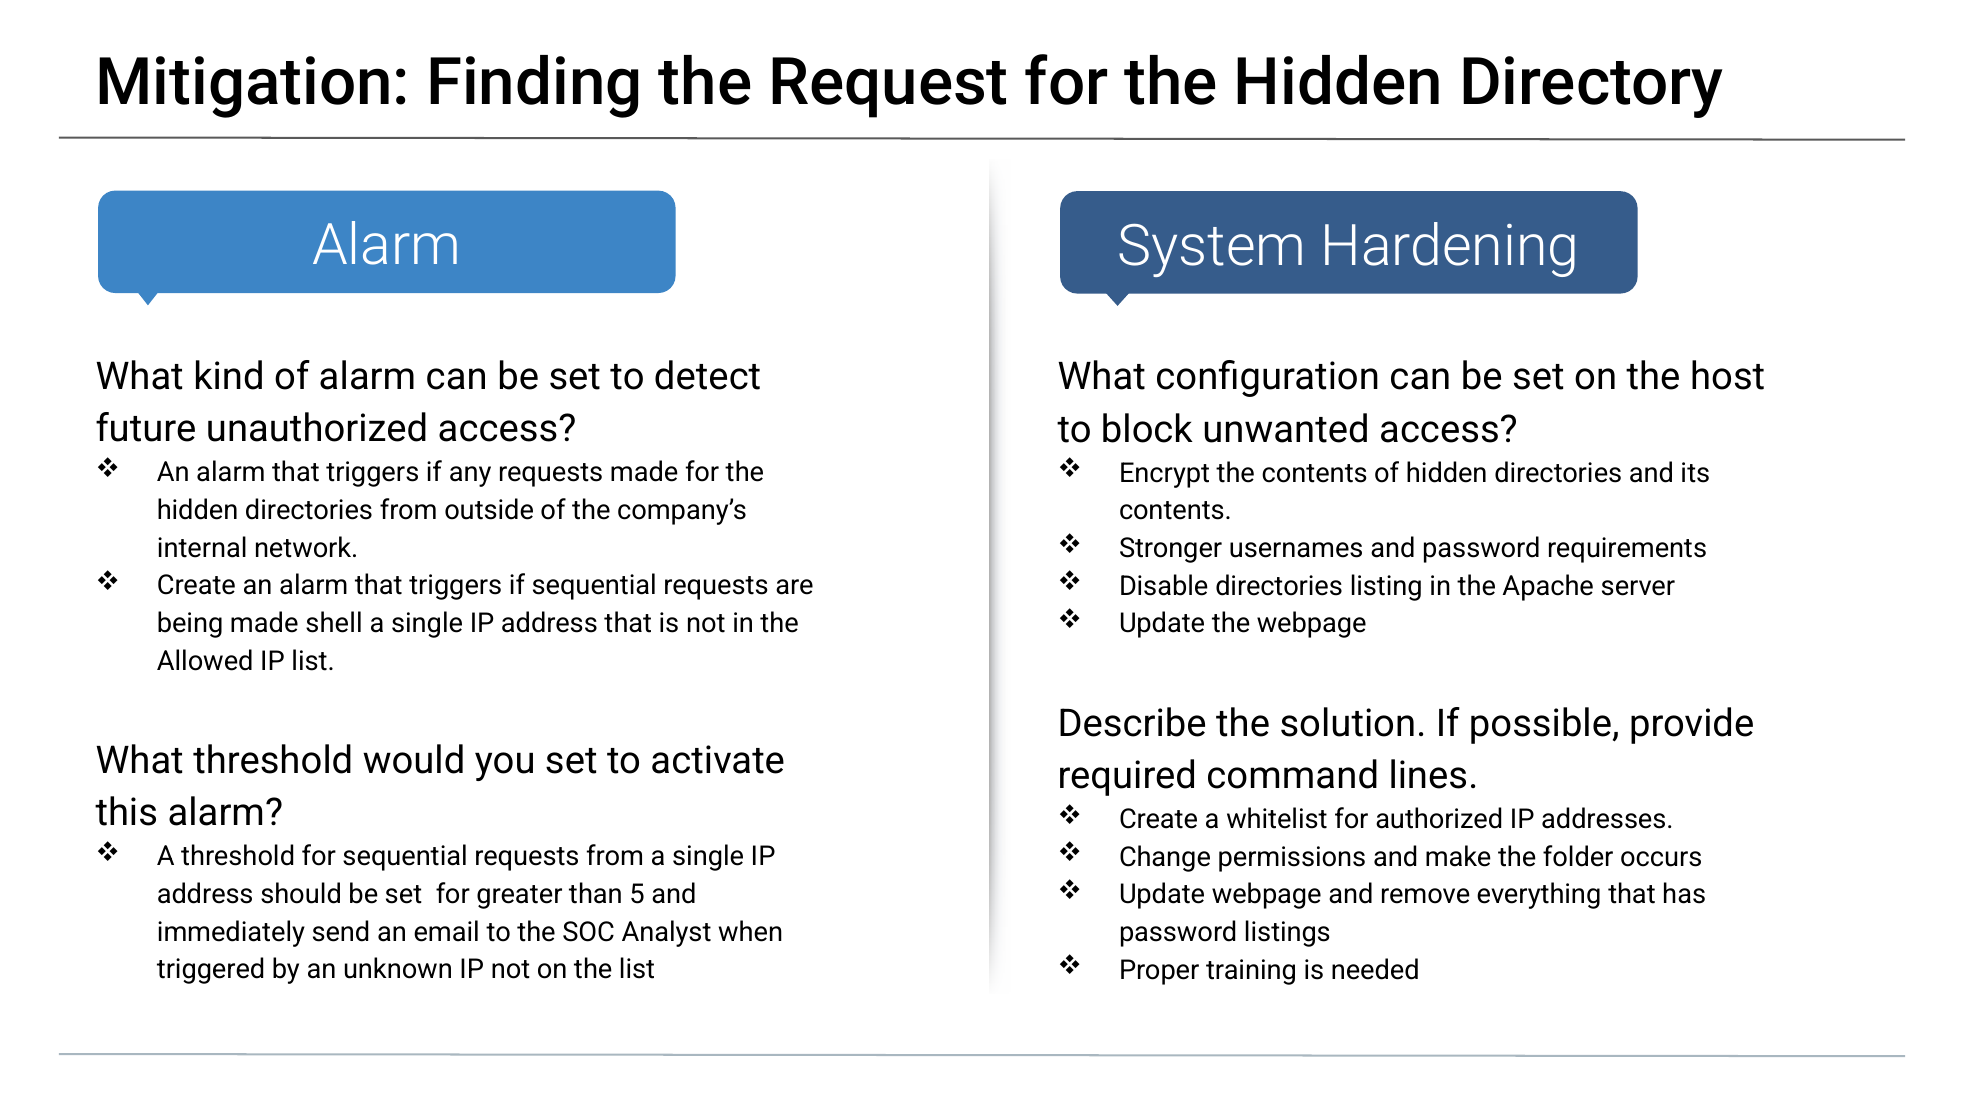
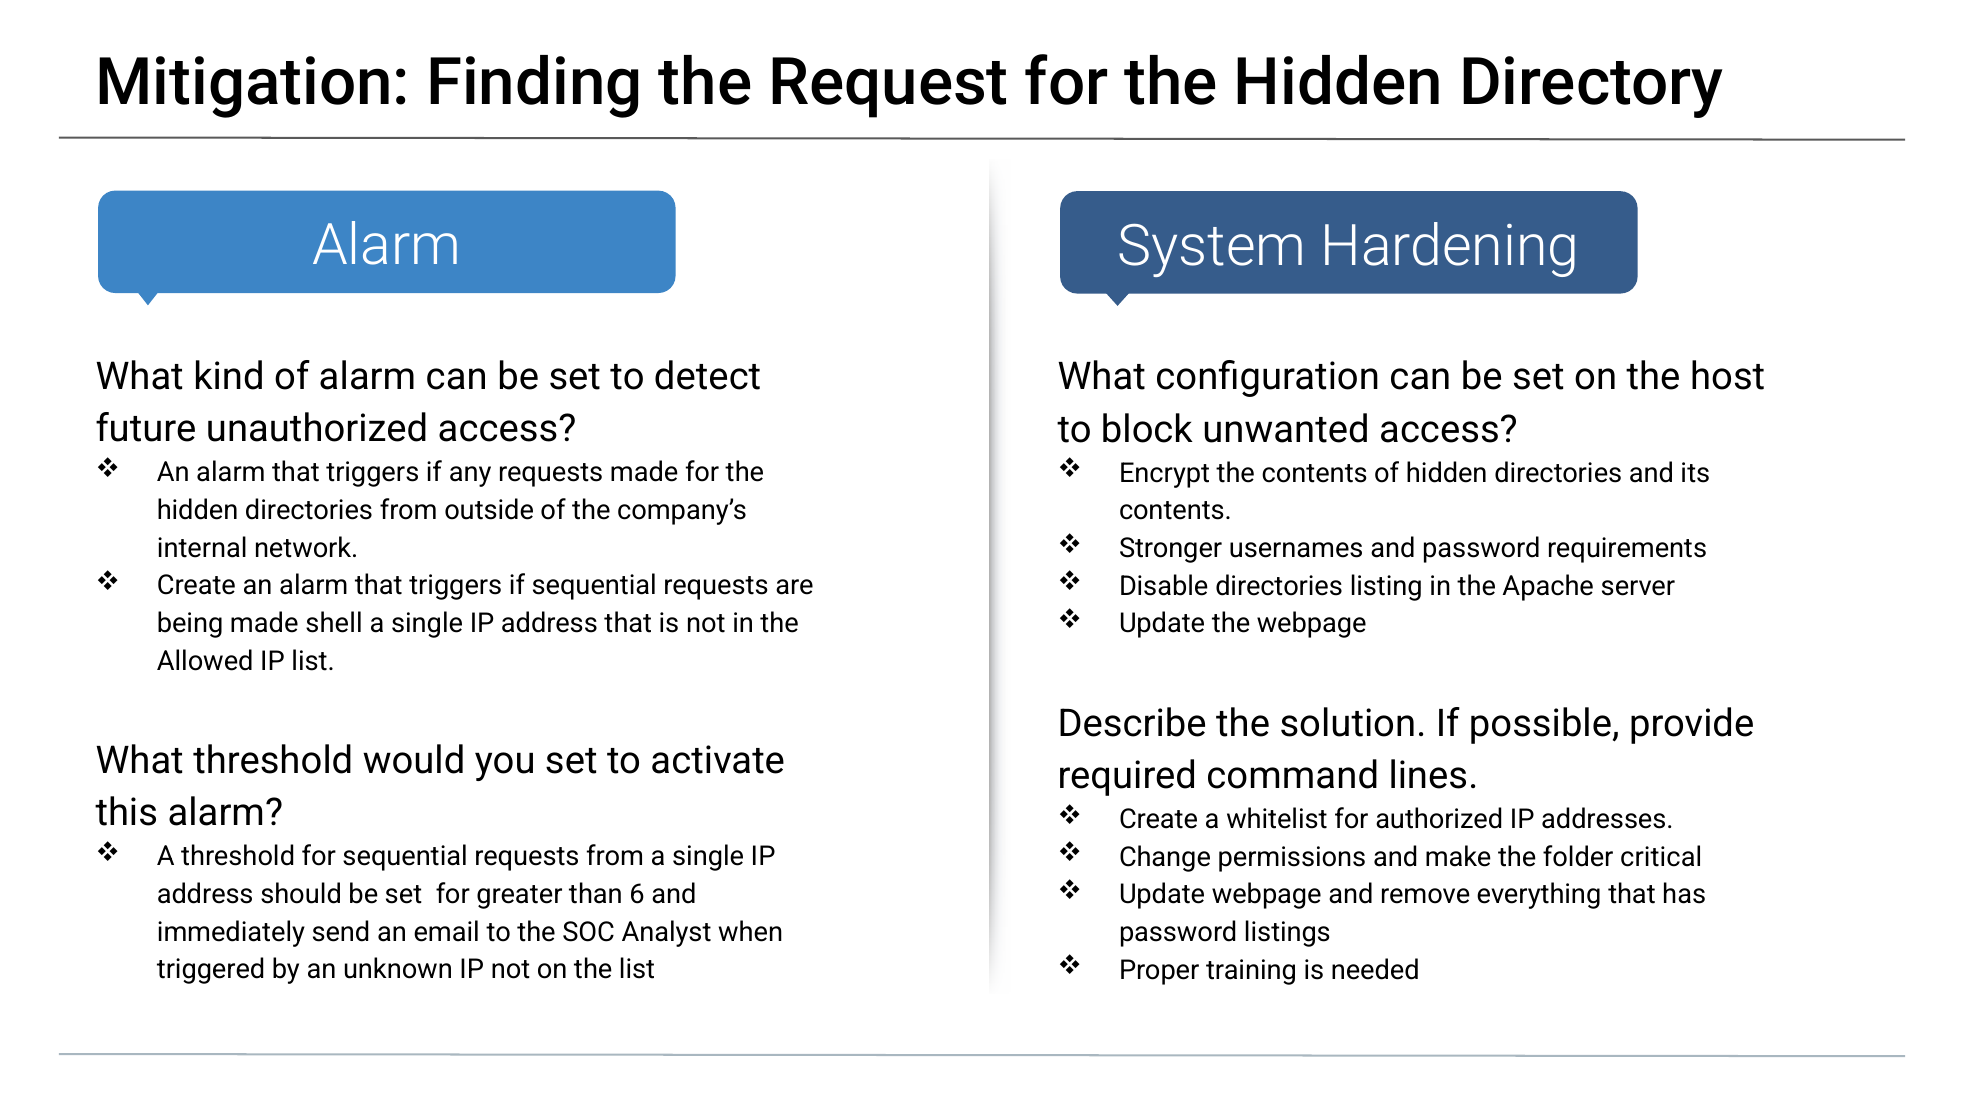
occurs: occurs -> critical (1661, 857)
5: 5 -> 6 (637, 894)
